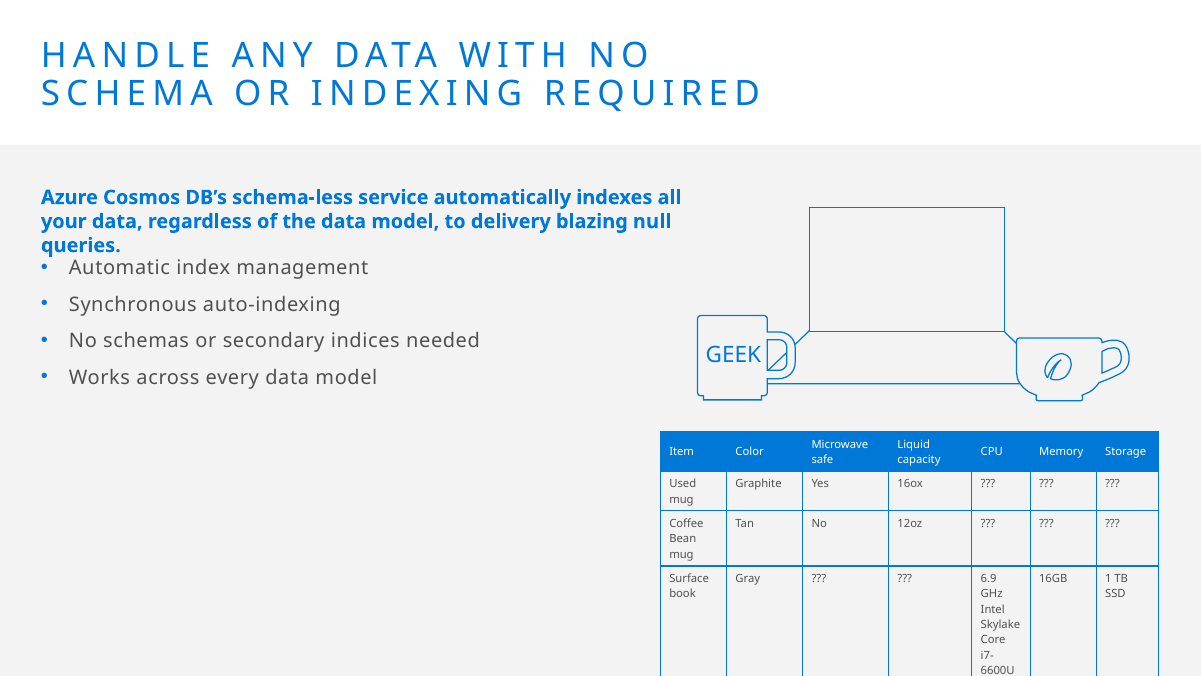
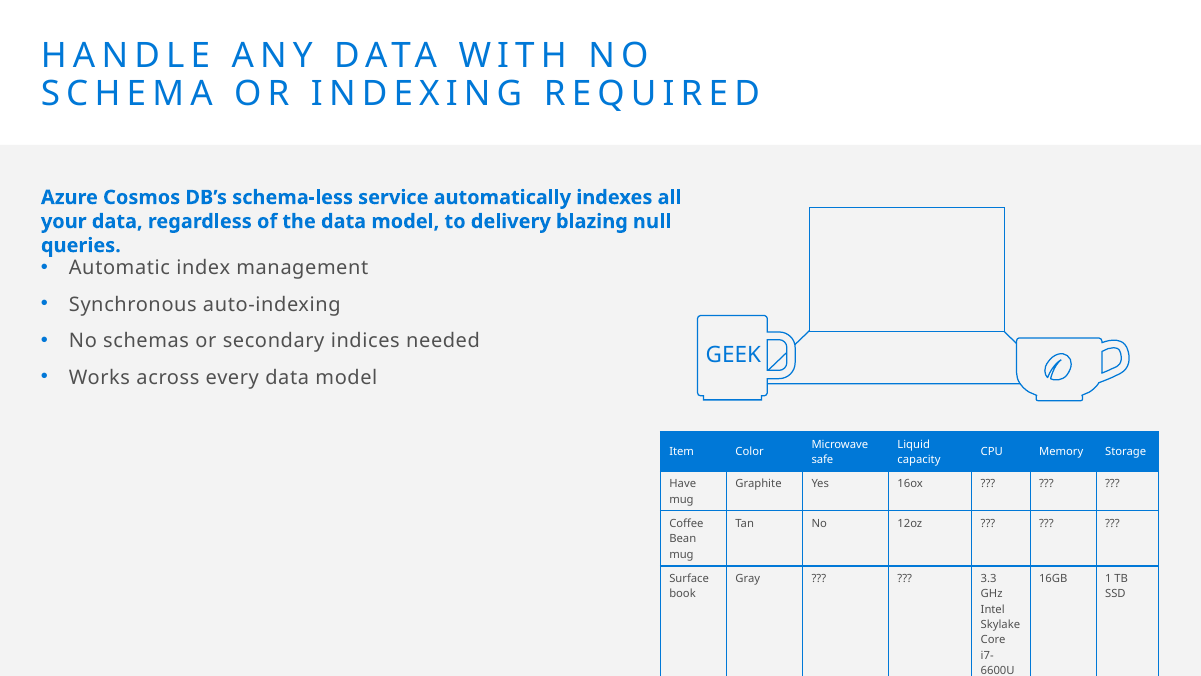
Used: Used -> Have (683, 484)
6.9: 6.9 -> 3.3 (989, 578)
